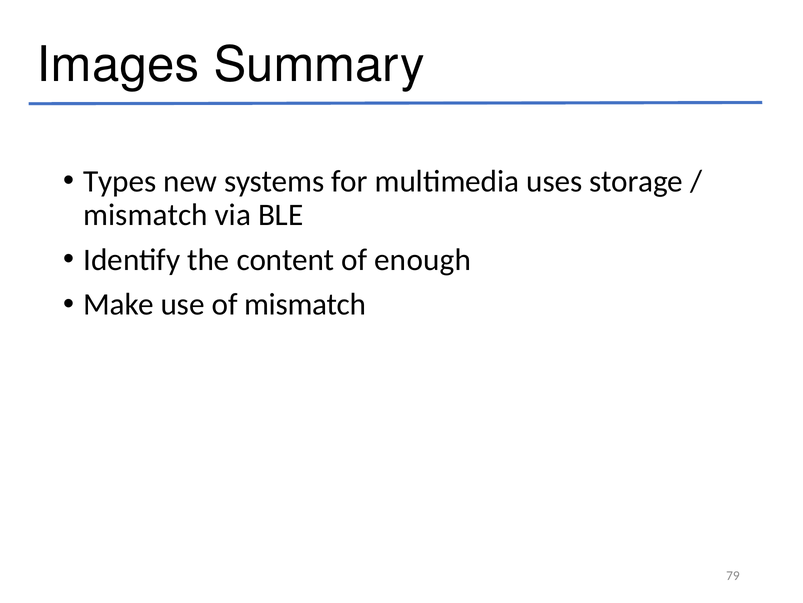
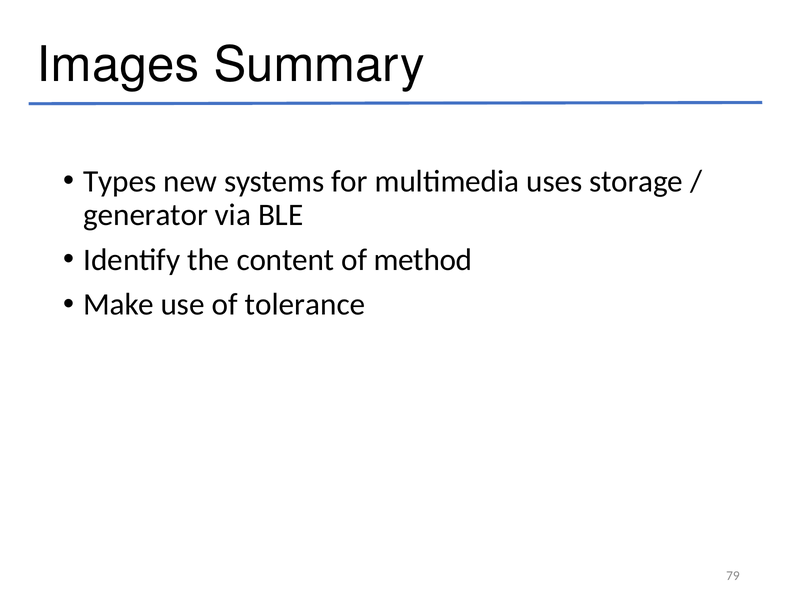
mismatch: mismatch -> generator (146, 215)
enough: enough -> method (423, 259)
of mismatch: mismatch -> tolerance (305, 304)
